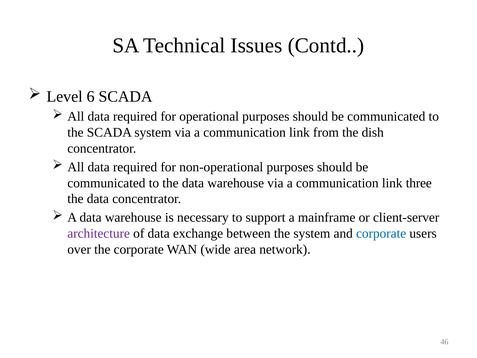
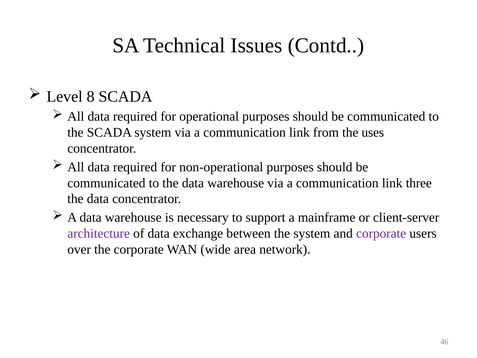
6: 6 -> 8 (91, 97)
dish: dish -> uses (373, 132)
corporate colour: blue -> purple (381, 233)
